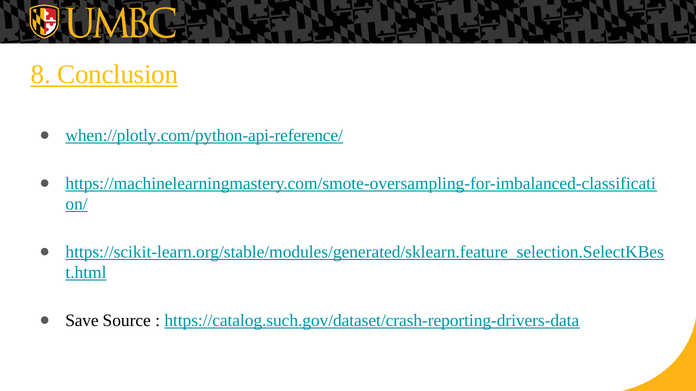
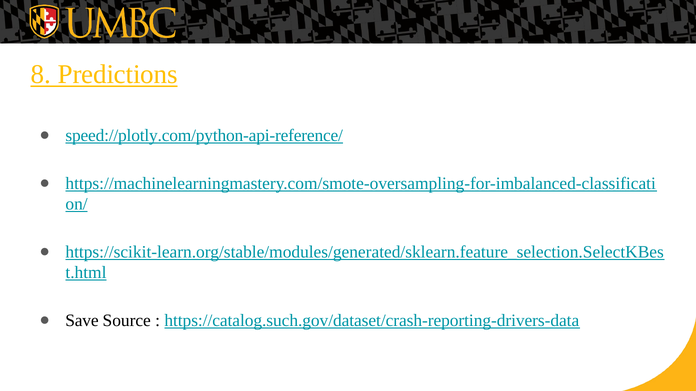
Conclusion: Conclusion -> Predictions (118, 75)
when://plotly.com/python-api-reference/: when://plotly.com/python-api-reference/ -> speed://plotly.com/python-api-reference/ (204, 136)
